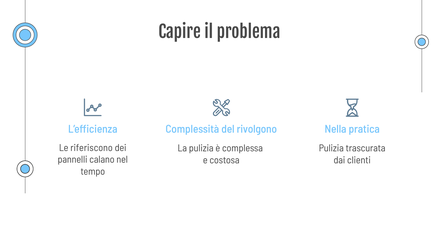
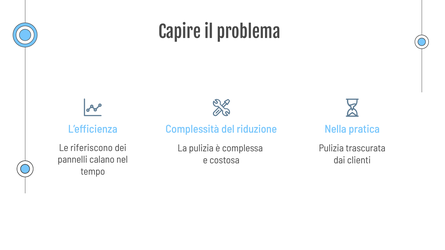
rivolgono: rivolgono -> riduzione (257, 129)
